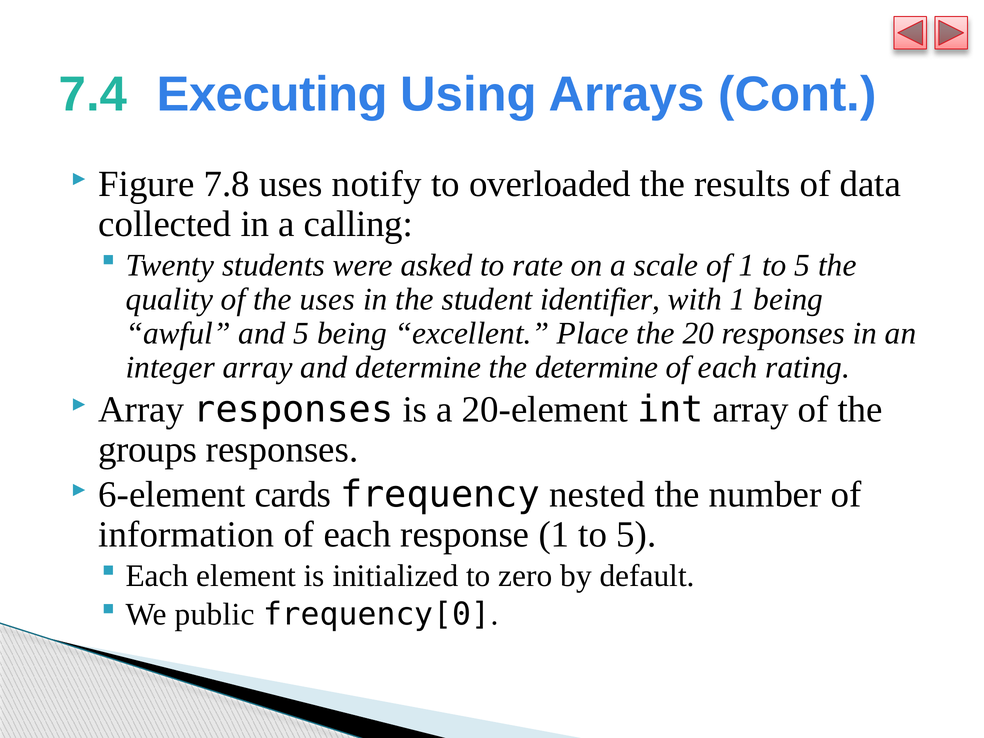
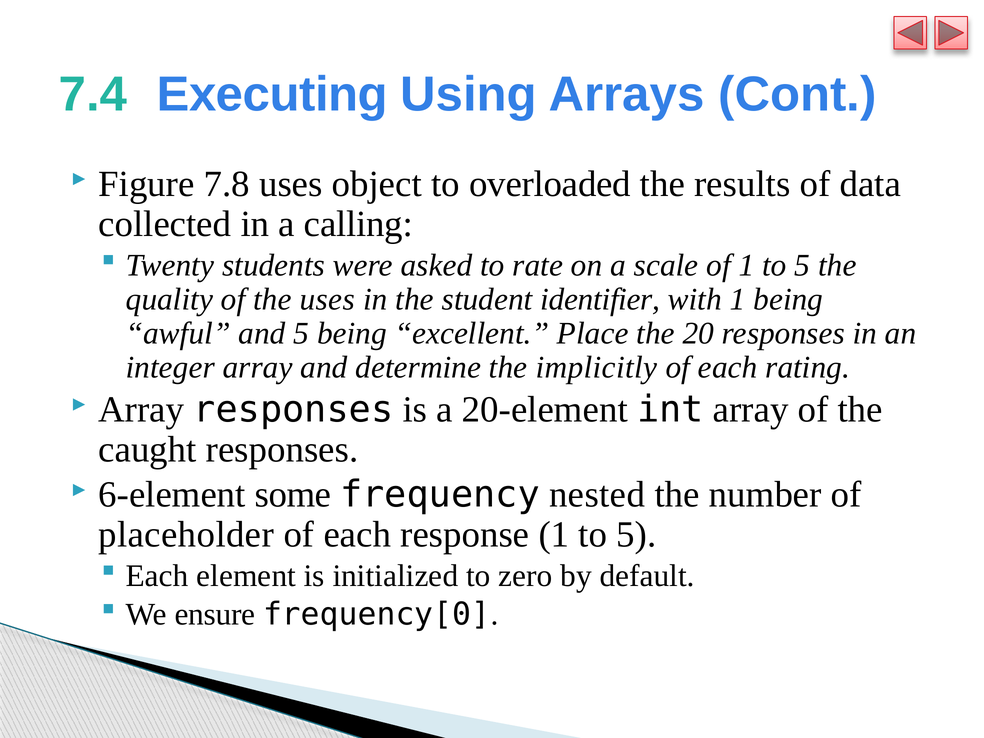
notify: notify -> object (377, 184)
the determine: determine -> implicitly (596, 367)
groups: groups -> caught (147, 449)
cards: cards -> some (293, 495)
information: information -> placeholder (186, 535)
public: public -> ensure (215, 614)
